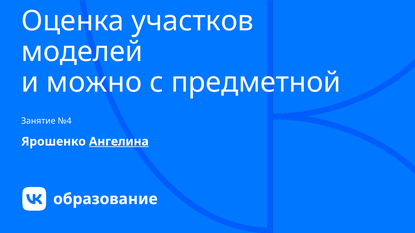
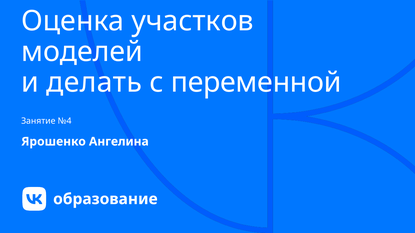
можно: можно -> делать (94, 83)
предметной: предметной -> переменной (256, 83)
Ангелина underline: present -> none (119, 142)
